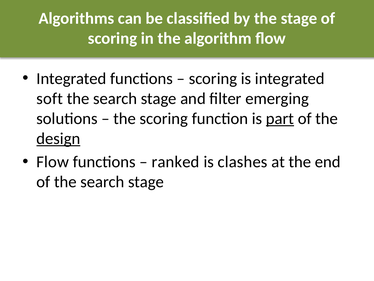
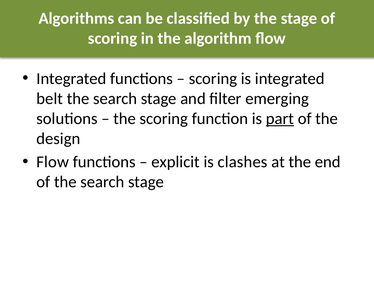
soft: soft -> belt (50, 98)
design underline: present -> none (58, 138)
ranked: ranked -> explicit (176, 162)
